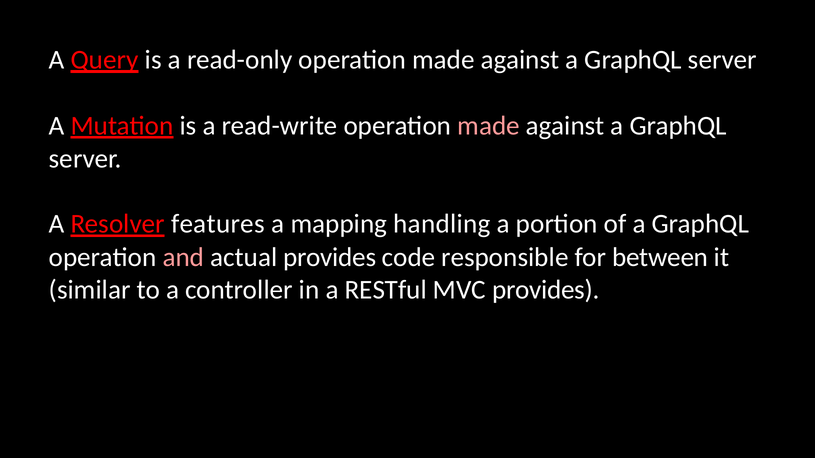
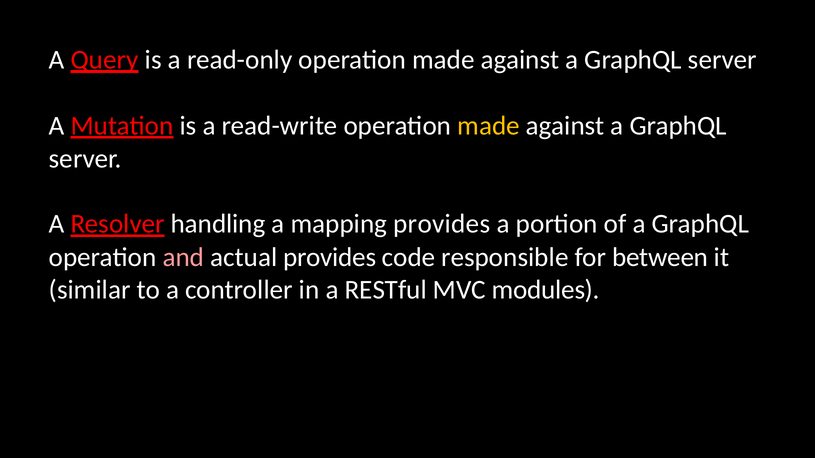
made colour: pink -> yellow (489, 126)
features: features -> handling (218, 224)
mapping handling: handling -> provides (442, 224)
MVC provides: provides -> modules (546, 290)
